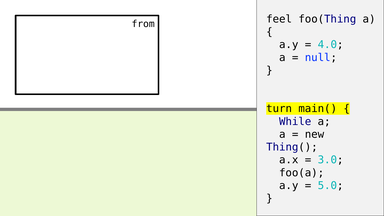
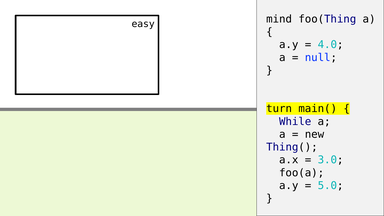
feel: feel -> mind (279, 19)
from: from -> easy (143, 24)
